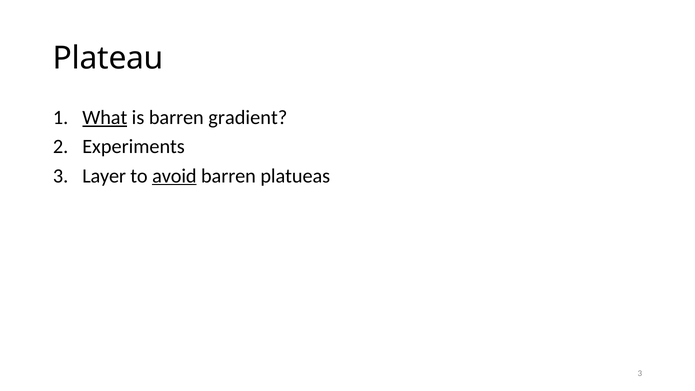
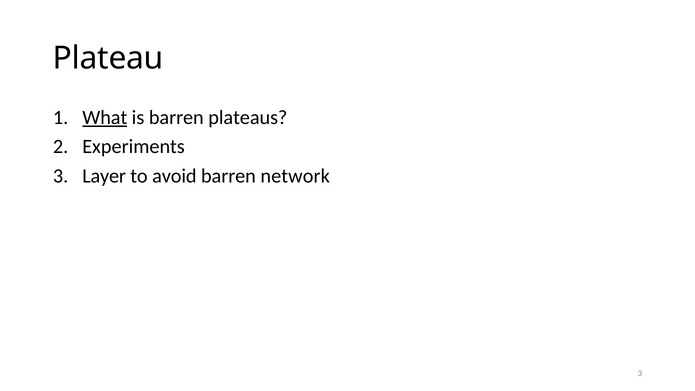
gradient: gradient -> plateaus (248, 118)
avoid underline: present -> none (174, 176)
platueas: platueas -> network (295, 176)
